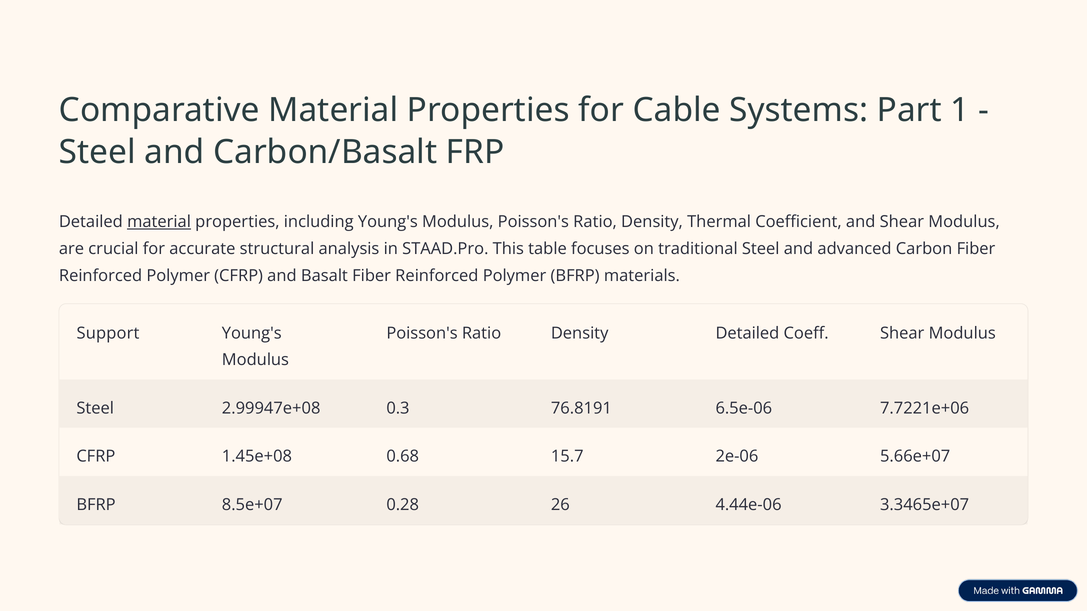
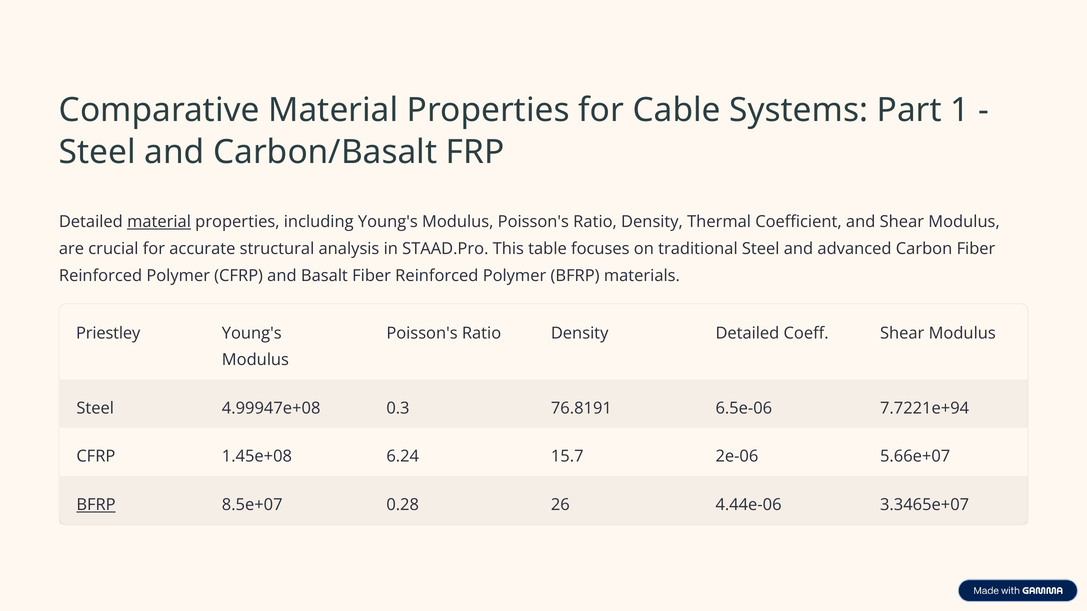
Support: Support -> Priestley (108, 333)
2.99947e+08: 2.99947e+08 -> 4.99947e+08 (271, 409)
7.7221e+06: 7.7221e+06 -> 7.7221e+94 (925, 409)
0.68: 0.68 -> 6.24 (403, 457)
BFRP underline: none -> present (96, 505)
